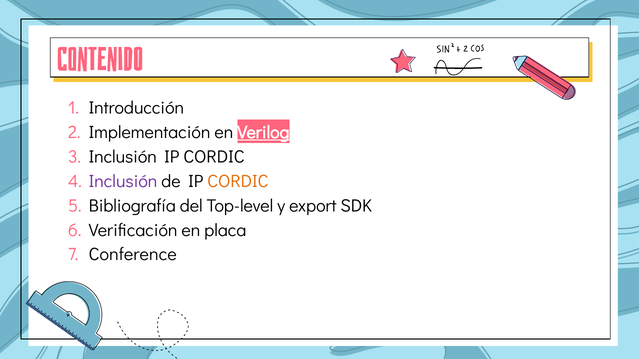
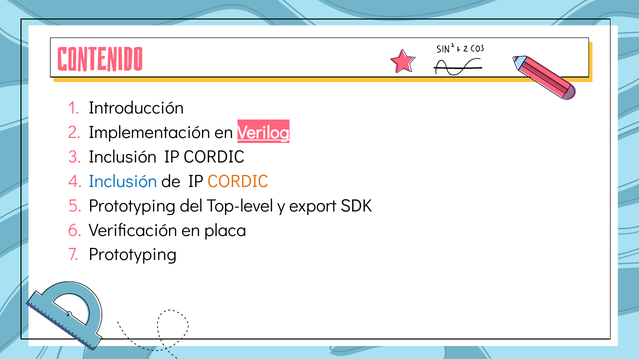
Inclusión colour: purple -> blue (123, 181)
Bibliografía: Bibliografía -> Prototyping (132, 206)
Conference: Conference -> Prototyping (133, 255)
